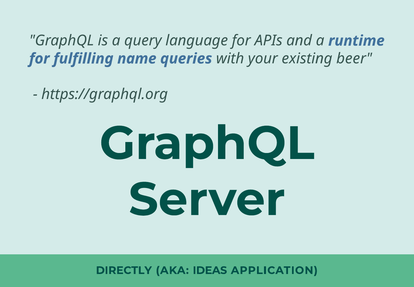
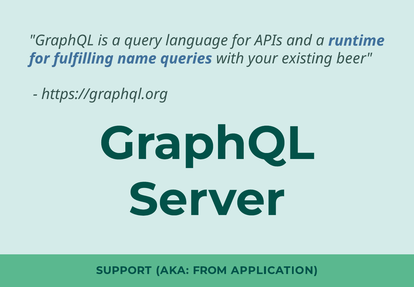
DIRECTLY: DIRECTLY -> SUPPORT (124, 270)
IDEAS: IDEAS -> FROM (210, 270)
